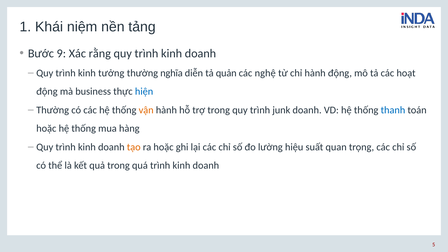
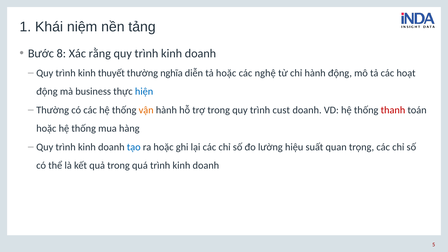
9: 9 -> 8 (61, 54)
tưởng: tưởng -> thuyết (111, 73)
tả quản: quản -> hoặc (226, 73)
junk: junk -> cust (281, 110)
thanh colour: blue -> red (393, 110)
tạo colour: orange -> blue (134, 147)
